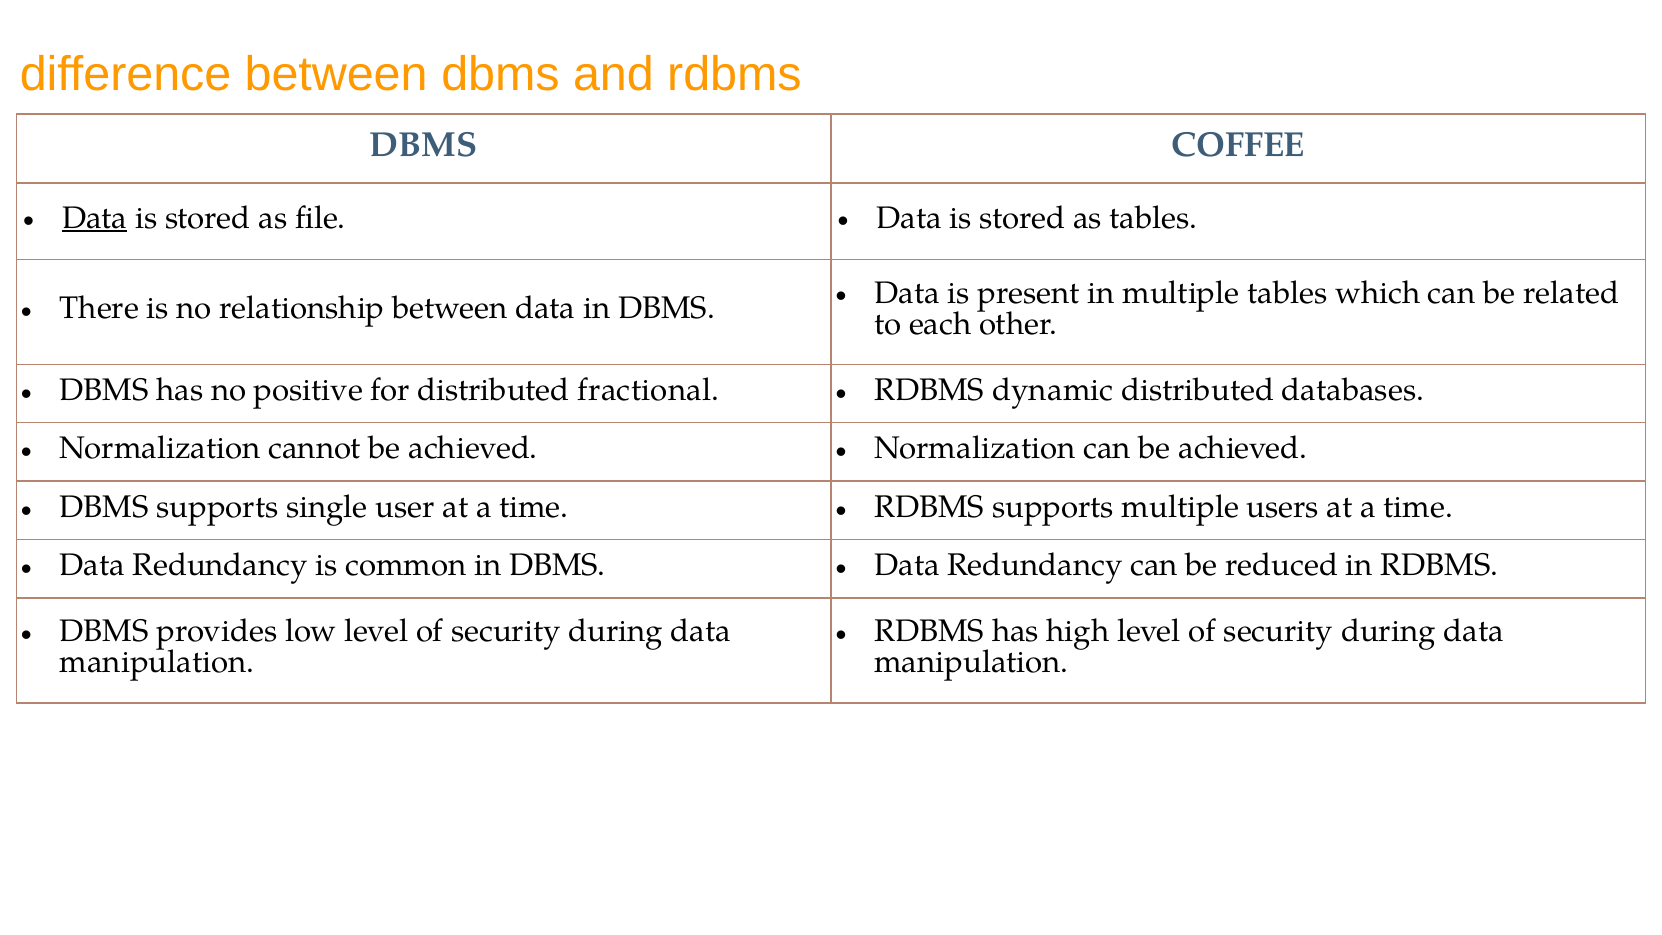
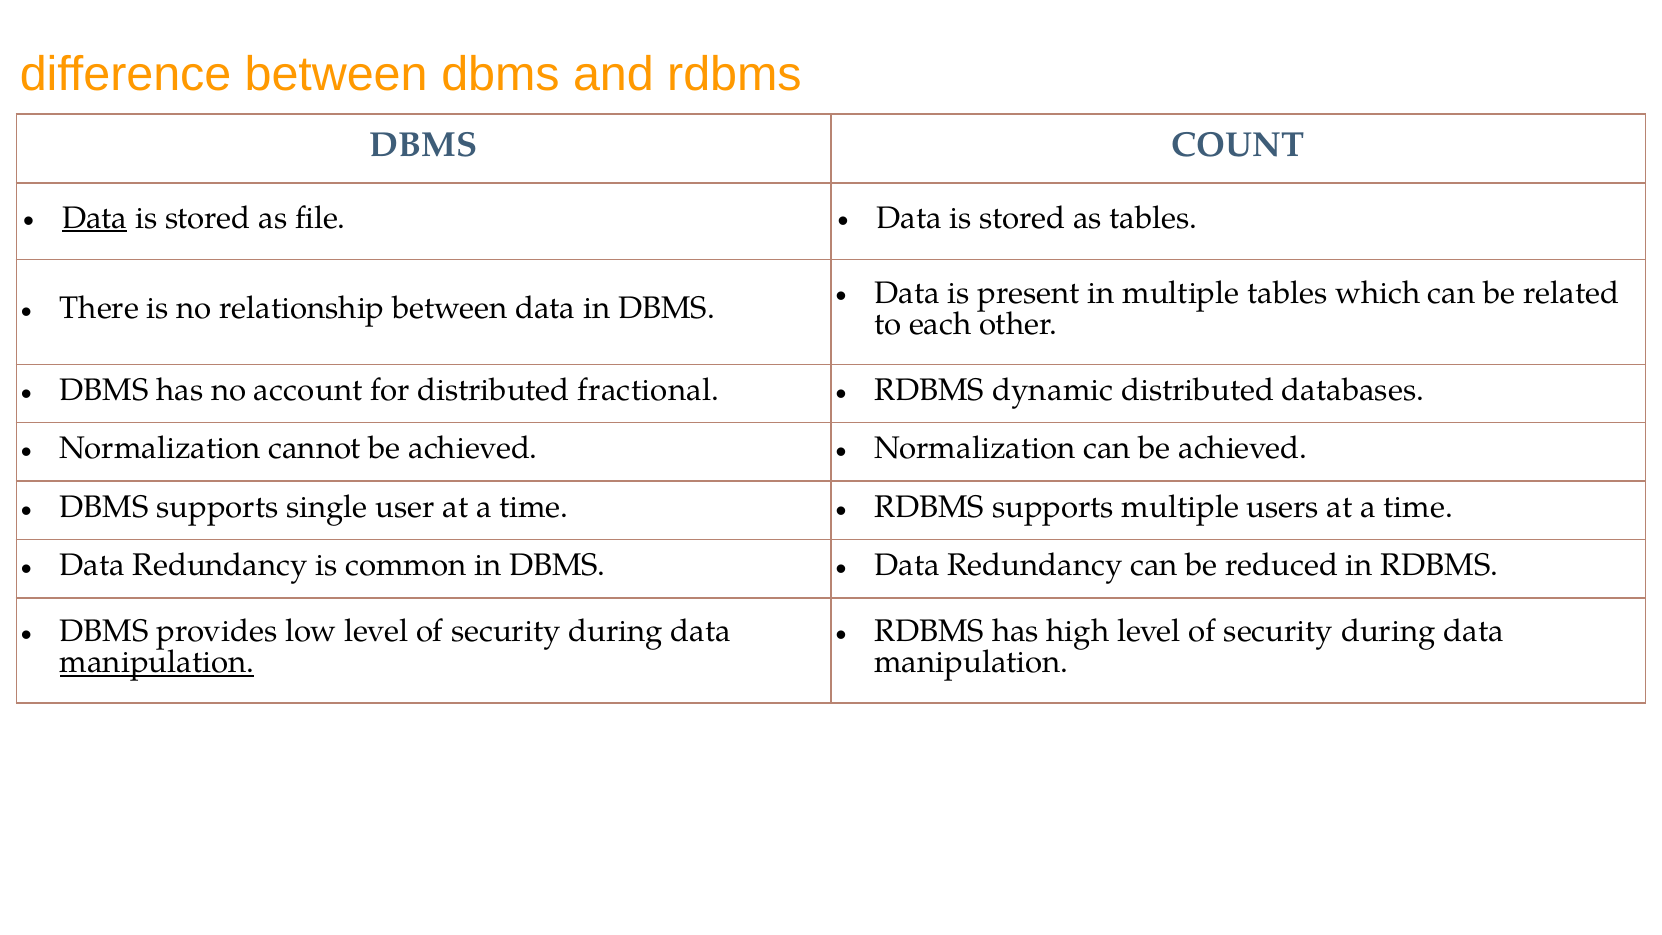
COFFEE: COFFEE -> COUNT (1238, 145)
positive: positive -> account (308, 390)
manipulation underline: none -> present (157, 663)
